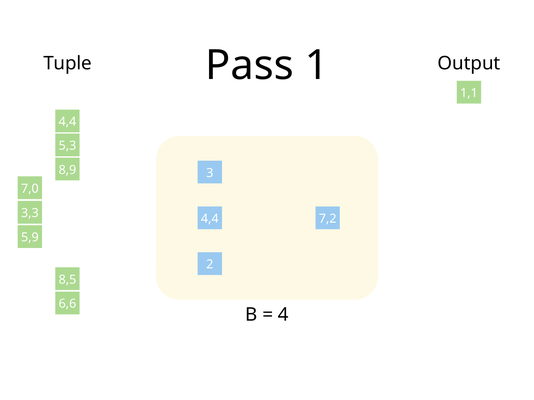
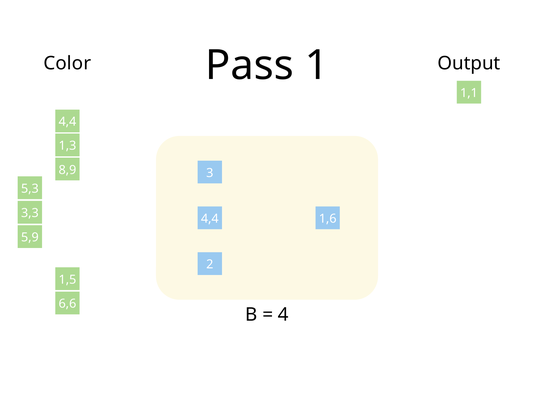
Tuple: Tuple -> Color (67, 63)
5,3: 5,3 -> 1,3 (67, 146)
7,0: 7,0 -> 5,3 (30, 189)
7,2: 7,2 -> 1,6 (328, 219)
8,5: 8,5 -> 1,5 (67, 280)
